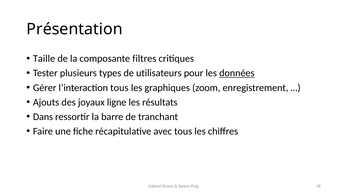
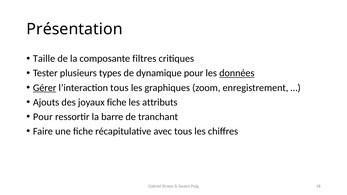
utilisateurs: utilisateurs -> dynamique (159, 73)
Gérer underline: none -> present (45, 88)
joyaux ligne: ligne -> fiche (117, 102)
résultats: résultats -> attributs (160, 102)
Dans: Dans -> Pour (43, 117)
